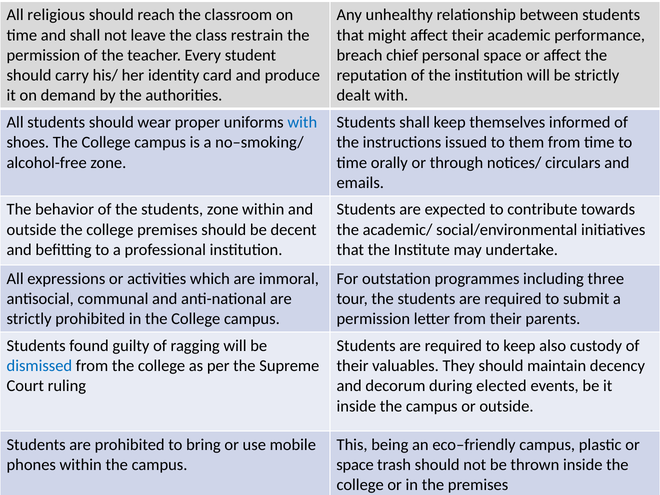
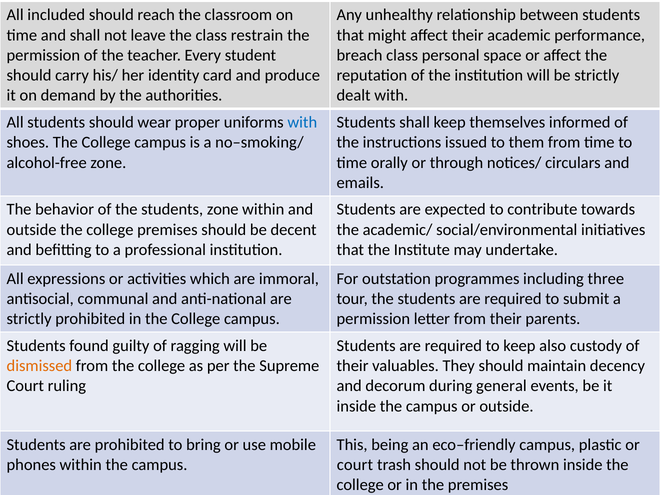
religious: religious -> included (56, 15)
breach chief: chief -> class (402, 55)
dismissed colour: blue -> orange (39, 366)
elected: elected -> general (501, 386)
space: space -> court (355, 465)
